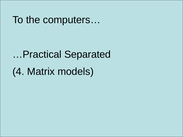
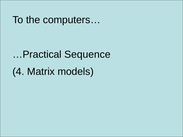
Separated: Separated -> Sequence (87, 54)
